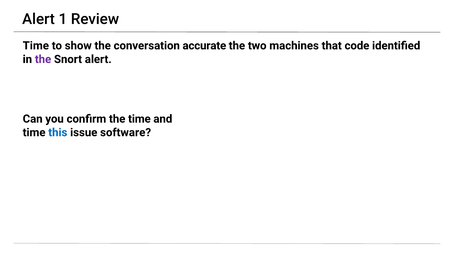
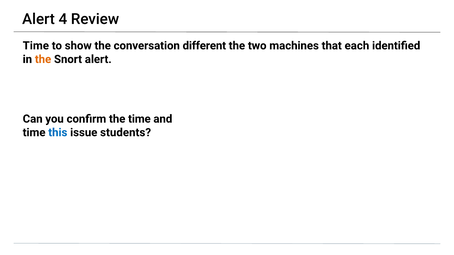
1: 1 -> 4 (63, 19)
accurate: accurate -> different (204, 46)
code: code -> each (357, 46)
the colour: purple -> orange (43, 59)
software: software -> students (126, 133)
